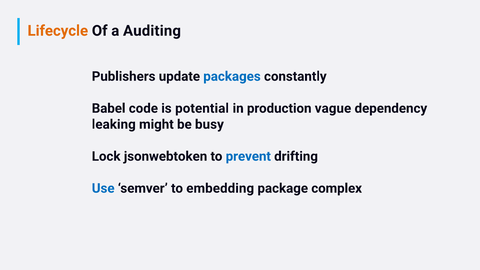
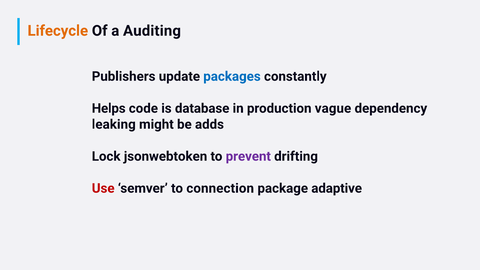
Babel: Babel -> Helps (109, 108)
potential: potential -> database (202, 108)
busy: busy -> adds (209, 124)
prevent colour: blue -> purple (248, 156)
Use colour: blue -> red (103, 188)
embedding: embedding -> connection (220, 188)
complex: complex -> adaptive (337, 188)
